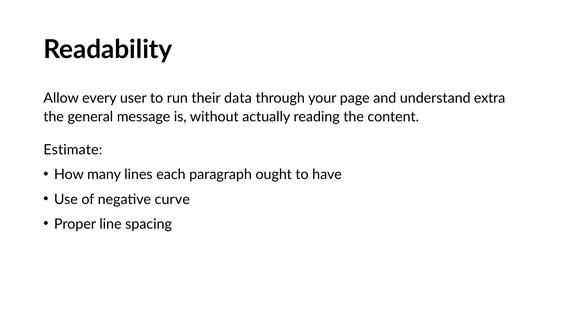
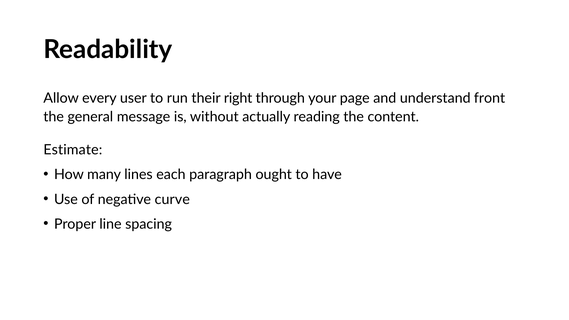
data: data -> right (238, 98)
extra: extra -> front (490, 98)
